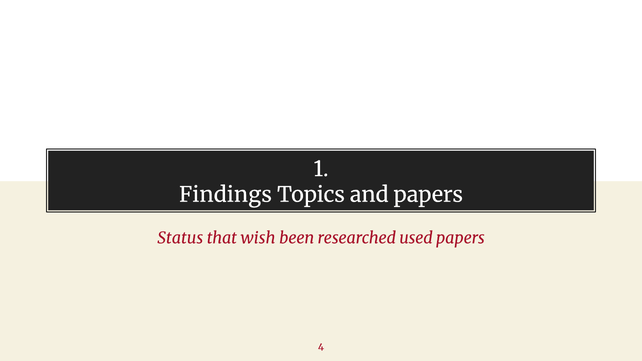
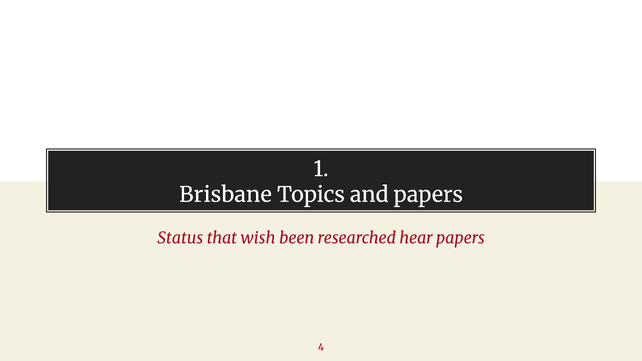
Findings: Findings -> Brisbane (225, 195)
used: used -> hear (416, 238)
